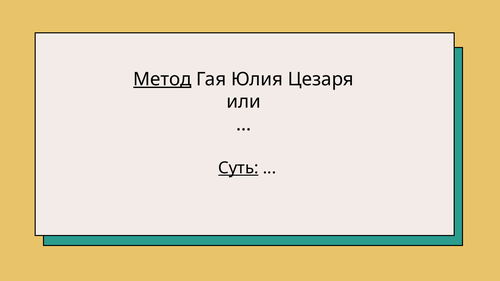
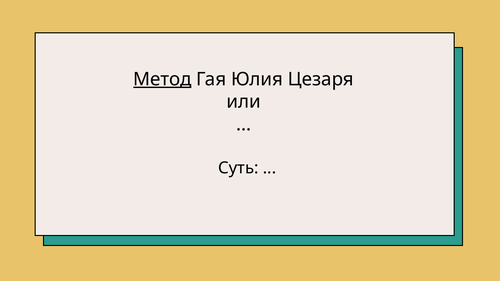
Суть underline: present -> none (238, 168)
